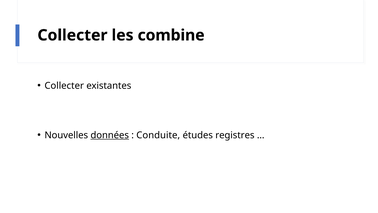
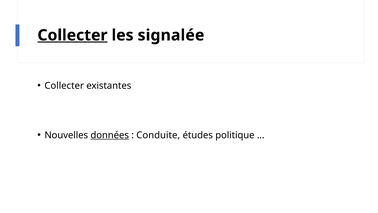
Collecter underline: none -> present (72, 35)
combine: combine -> signalée (171, 35)
registres: registres -> politique (235, 135)
